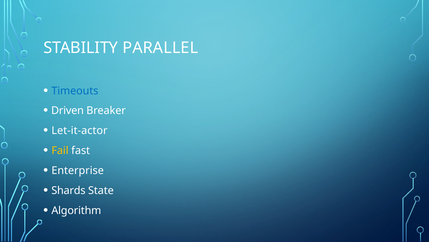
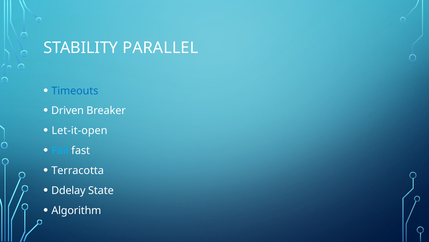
Let-it-actor: Let-it-actor -> Let-it-open (79, 130)
Fail colour: yellow -> light blue (60, 150)
Enterprise: Enterprise -> Terracotta (78, 170)
Shards: Shards -> Ddelay (68, 190)
